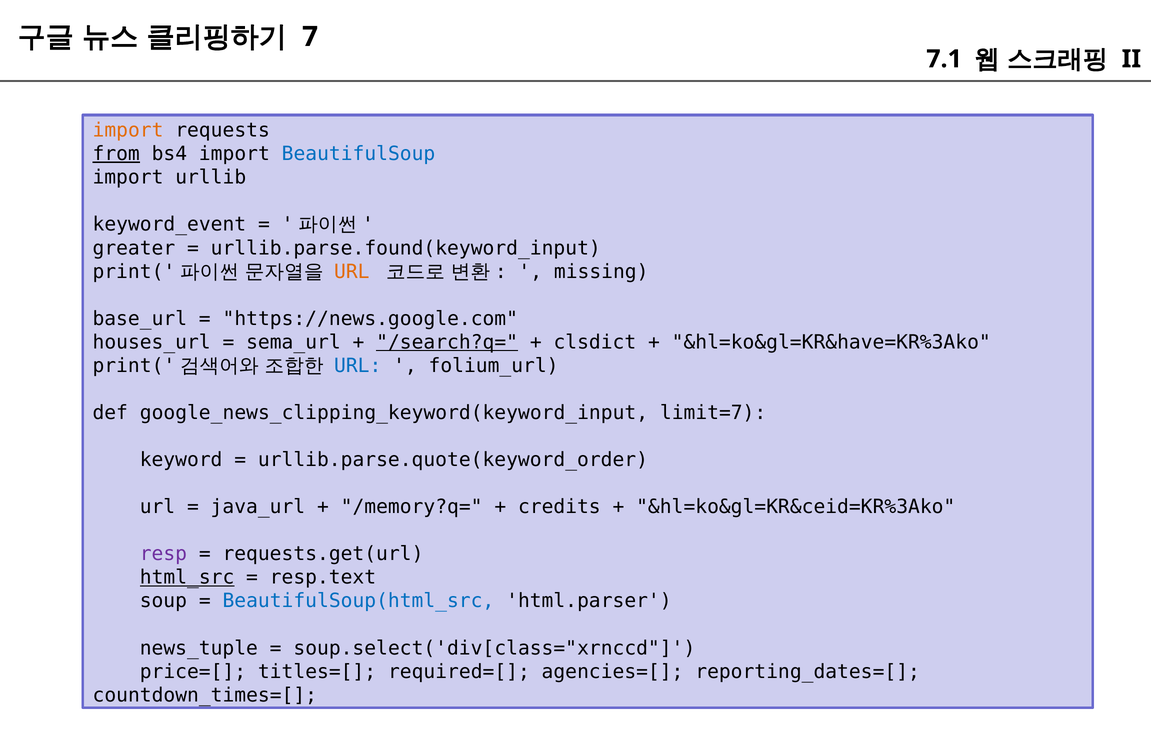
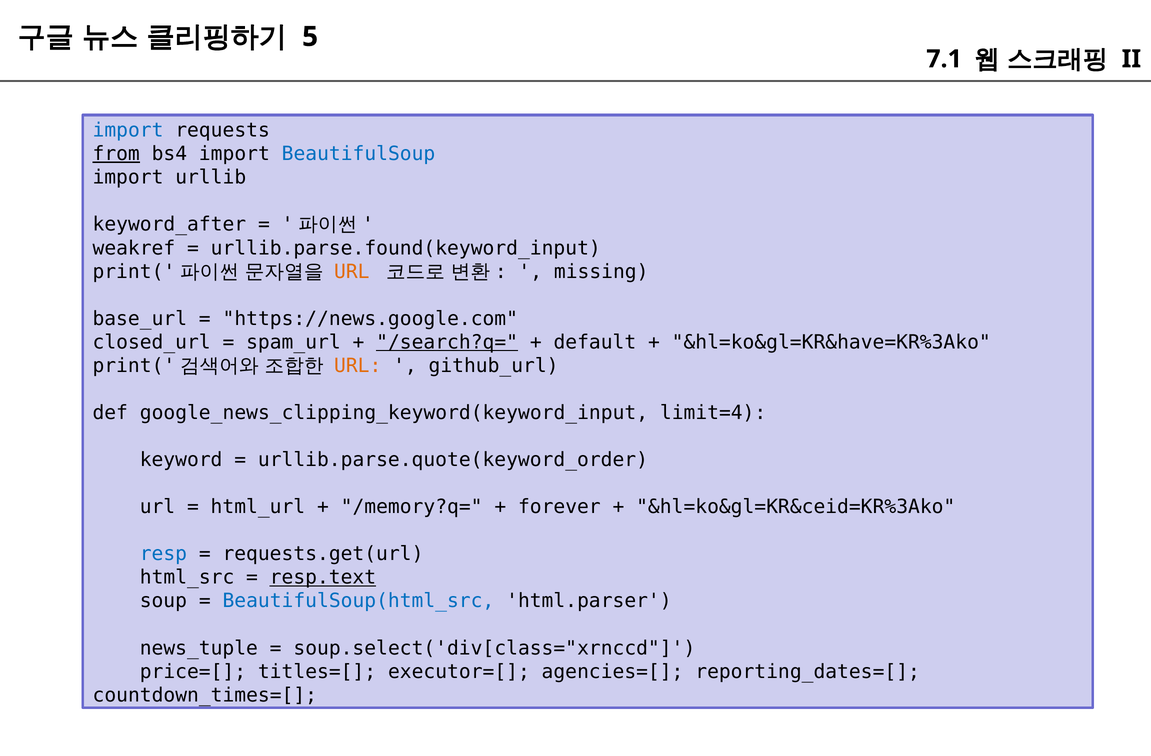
7: 7 -> 5 (310, 37)
import colour: orange -> blue (128, 130)
keyword_event: keyword_event -> keyword_after (169, 224)
greater: greater -> weakref (134, 248)
houses_url: houses_url -> closed_url (152, 342)
sema_url: sema_url -> spam_url (293, 342)
clsdict: clsdict -> default (595, 342)
URL colour: blue -> orange (358, 366)
folium_url: folium_url -> github_url (494, 366)
limit=7: limit=7 -> limit=4 (713, 413)
java_url: java_url -> html_url (258, 507)
credits: credits -> forever (559, 507)
resp colour: purple -> blue (163, 554)
html_src underline: present -> none (187, 578)
resp.text underline: none -> present (323, 578)
required=[: required=[ -> executor=[ (459, 672)
